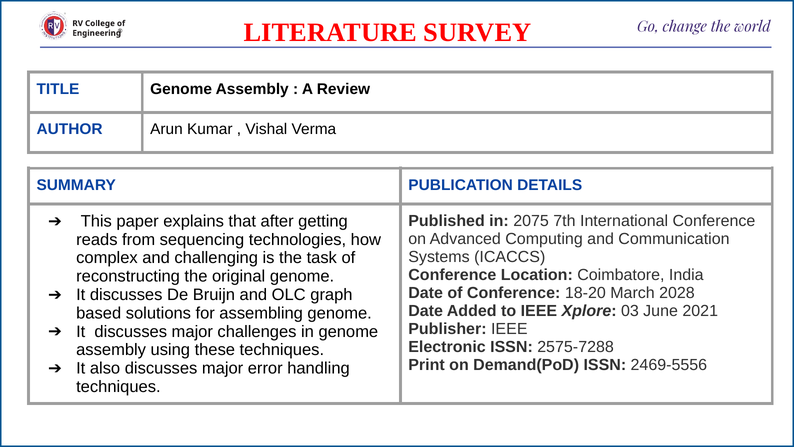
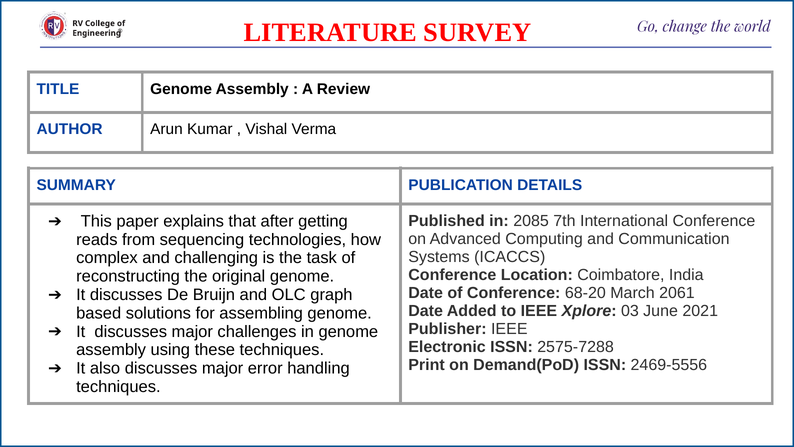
2075: 2075 -> 2085 (531, 221)
18-20: 18-20 -> 68-20 (585, 293)
2028: 2028 -> 2061 (677, 293)
